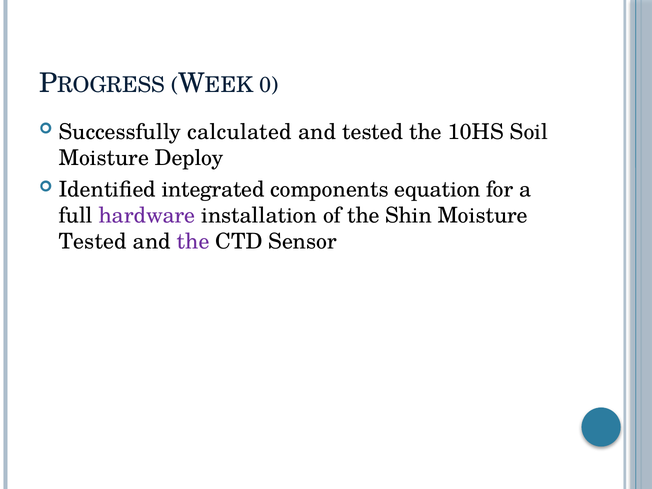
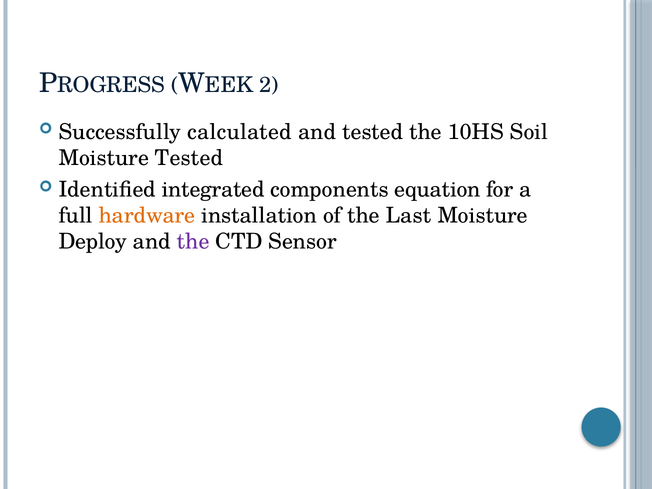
0: 0 -> 2 (269, 85)
Moisture Deploy: Deploy -> Tested (189, 158)
hardware colour: purple -> orange (147, 216)
Shin: Shin -> Last (408, 216)
Tested: Tested -> Deploy (93, 242)
